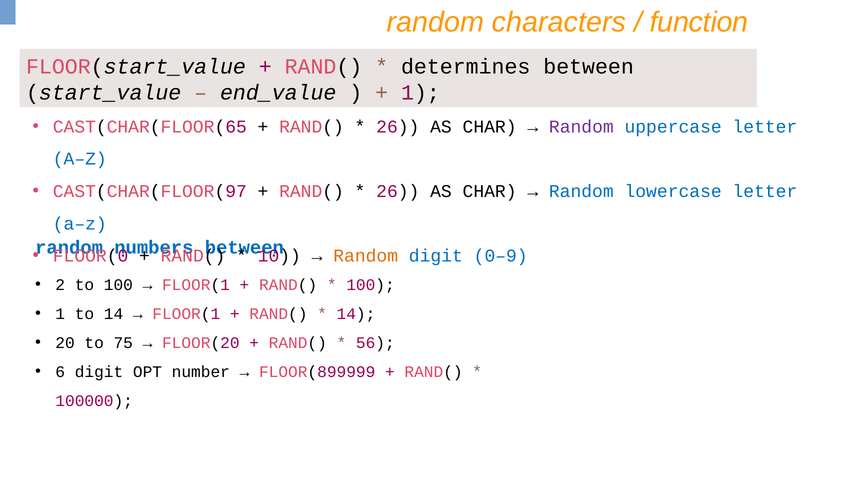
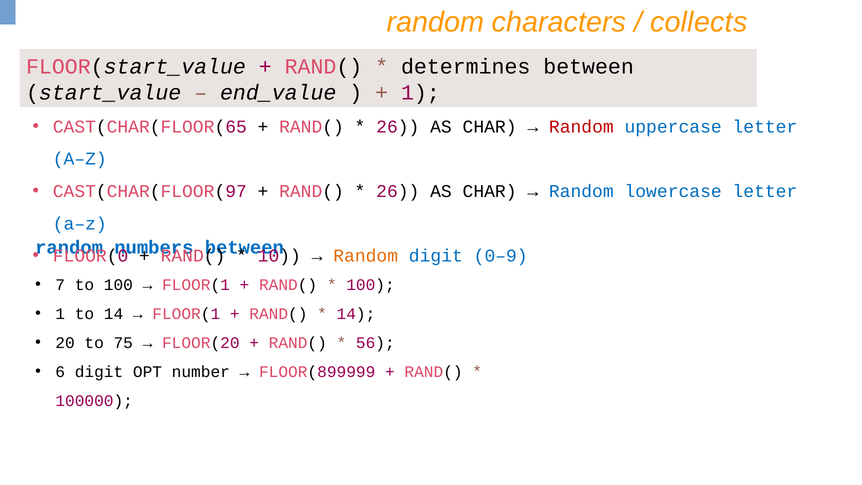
function: function -> collects (699, 22)
Random colour: purple -> red (581, 127)
2: 2 -> 7 (60, 285)
